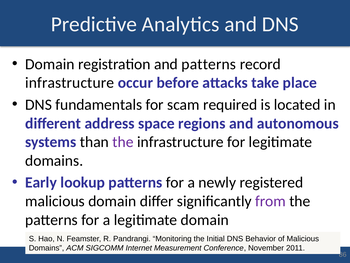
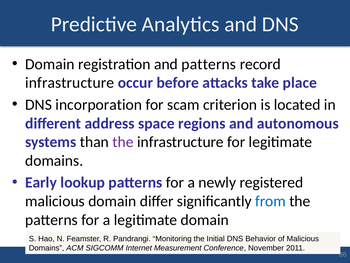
fundamentals: fundamentals -> incorporation (99, 104)
required: required -> criterion (230, 104)
from colour: purple -> blue (270, 201)
